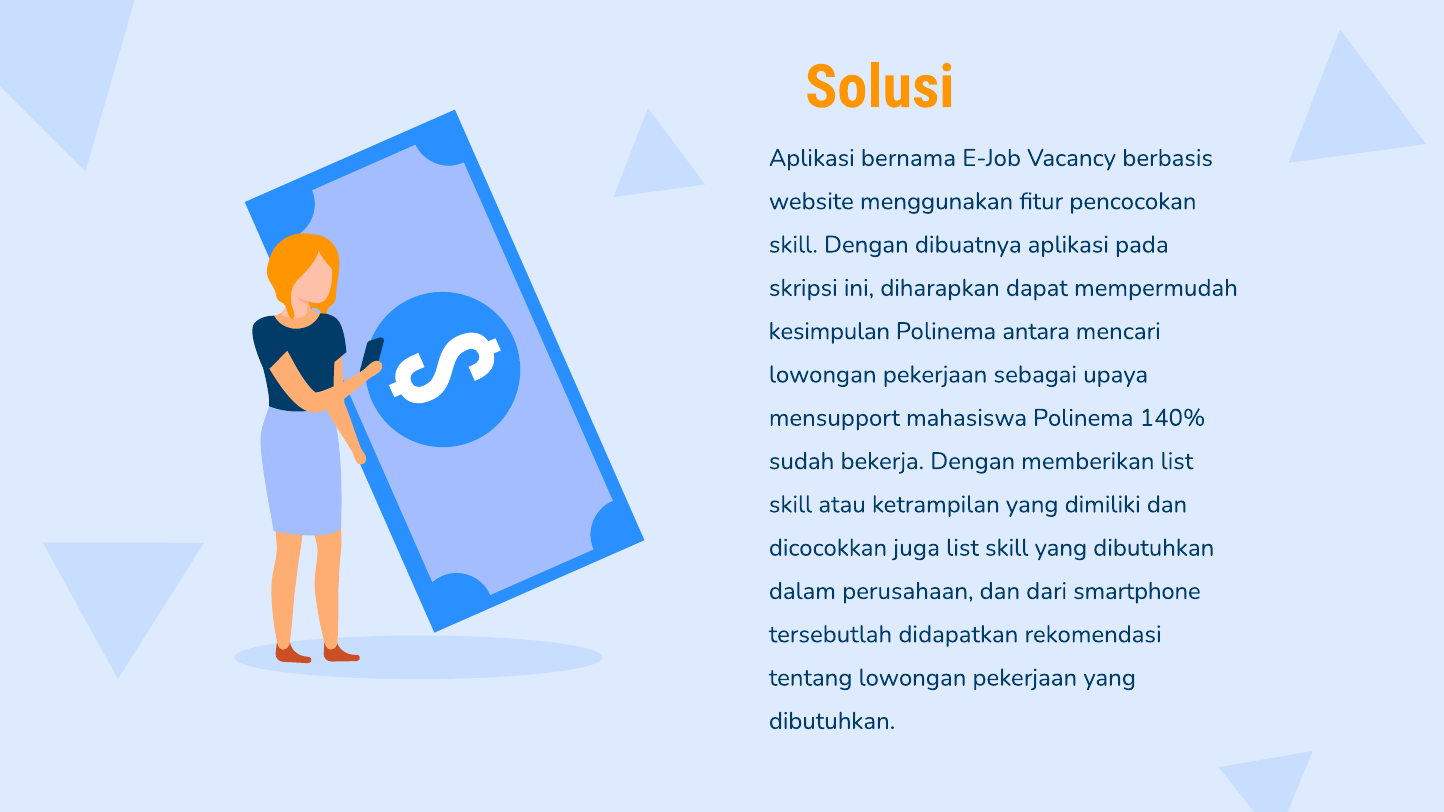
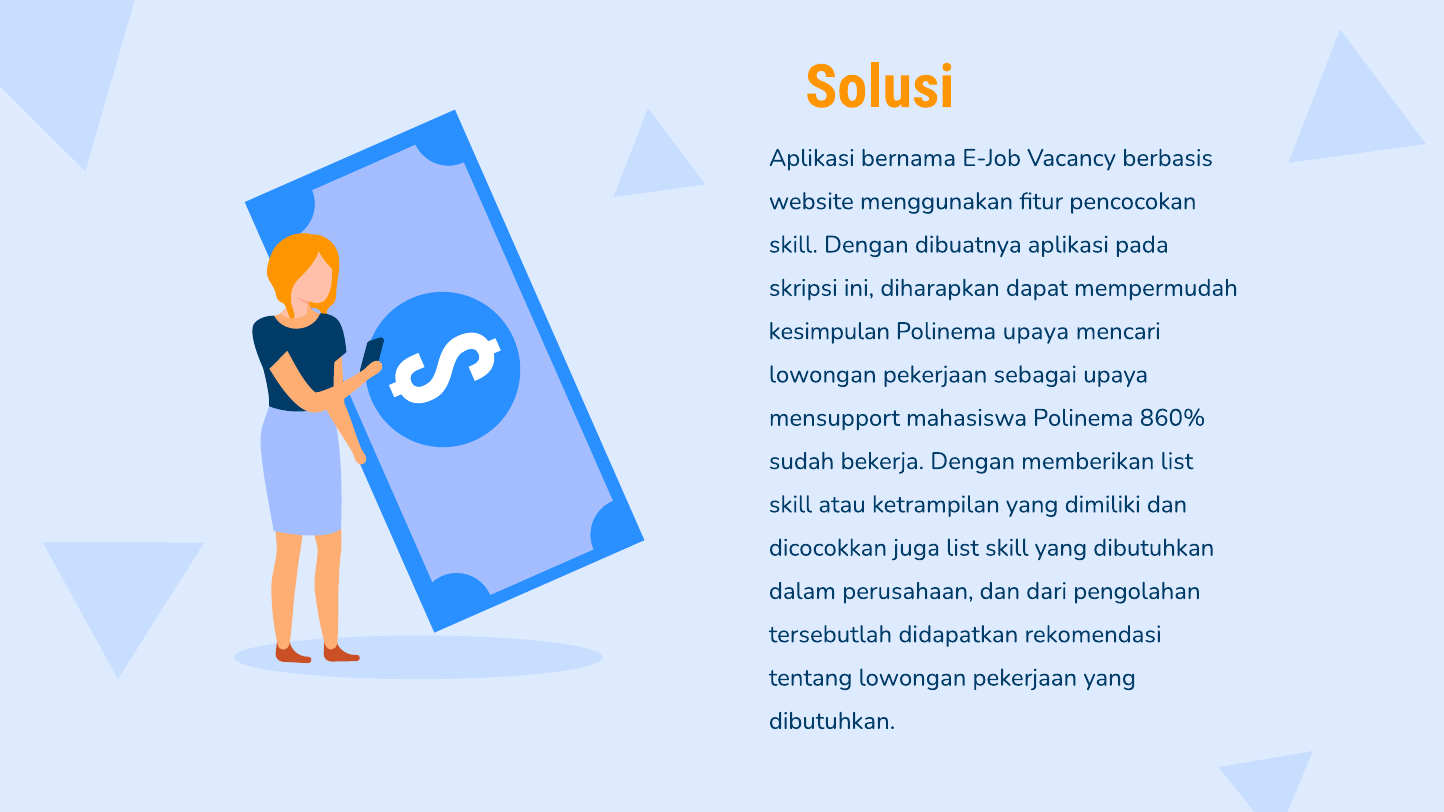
Polinema antara: antara -> upaya (1036, 331)
140%: 140% -> 860% (1173, 418)
smartphone: smartphone -> pengolahan (1137, 591)
